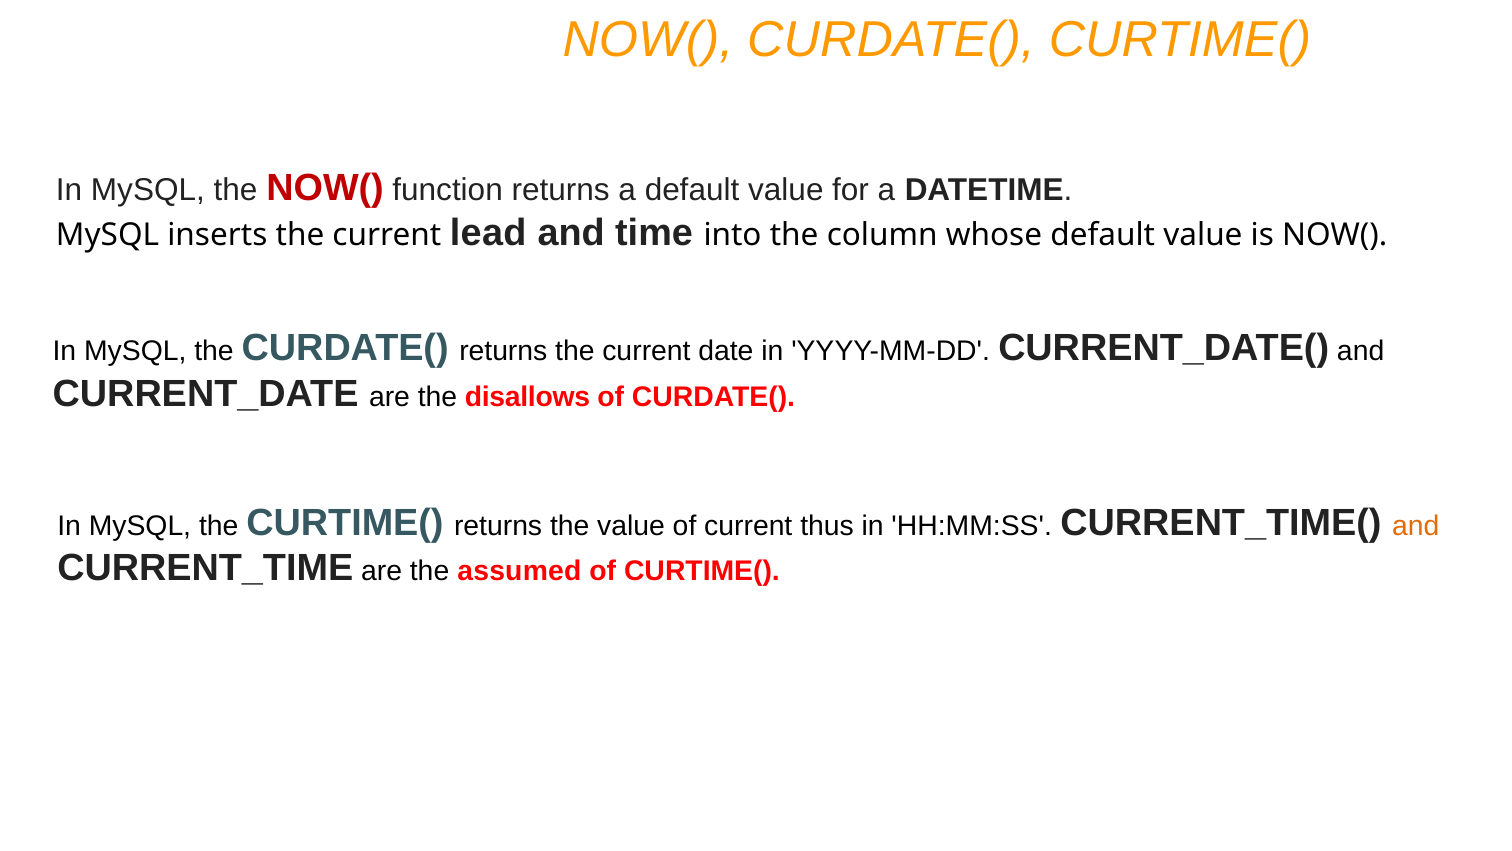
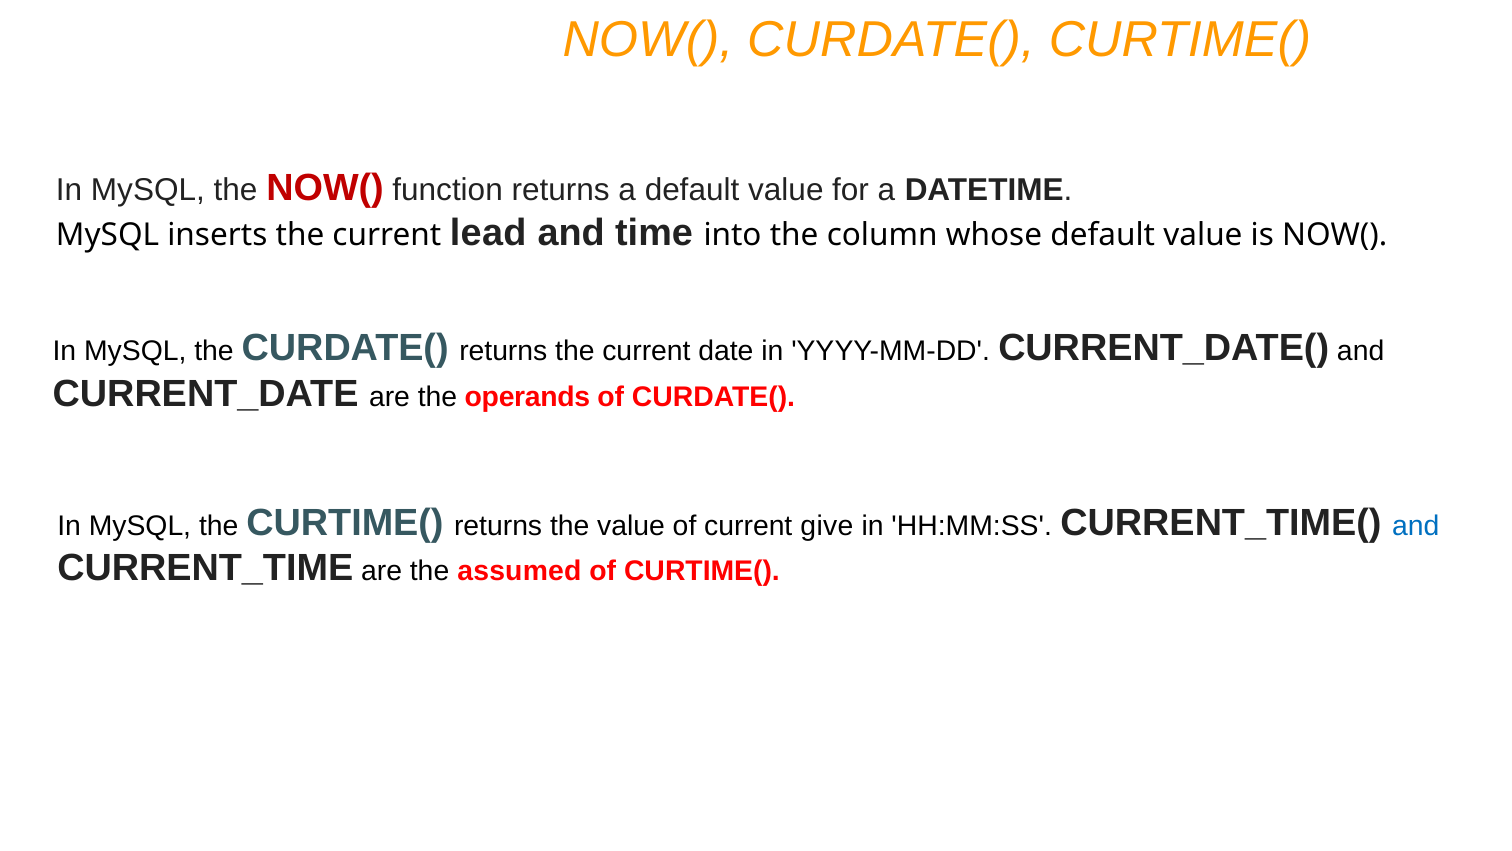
disallows: disallows -> operands (527, 397)
thus: thus -> give (827, 526)
and colour: orange -> blue (1416, 526)
